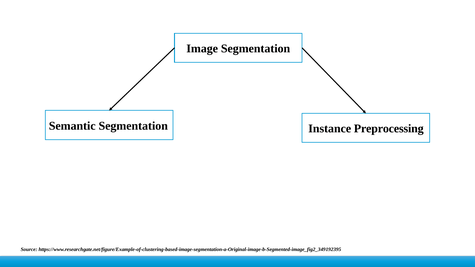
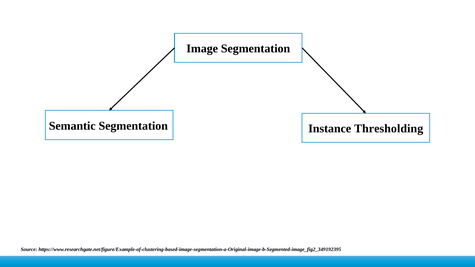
Preprocessing: Preprocessing -> Thresholding (389, 129)
